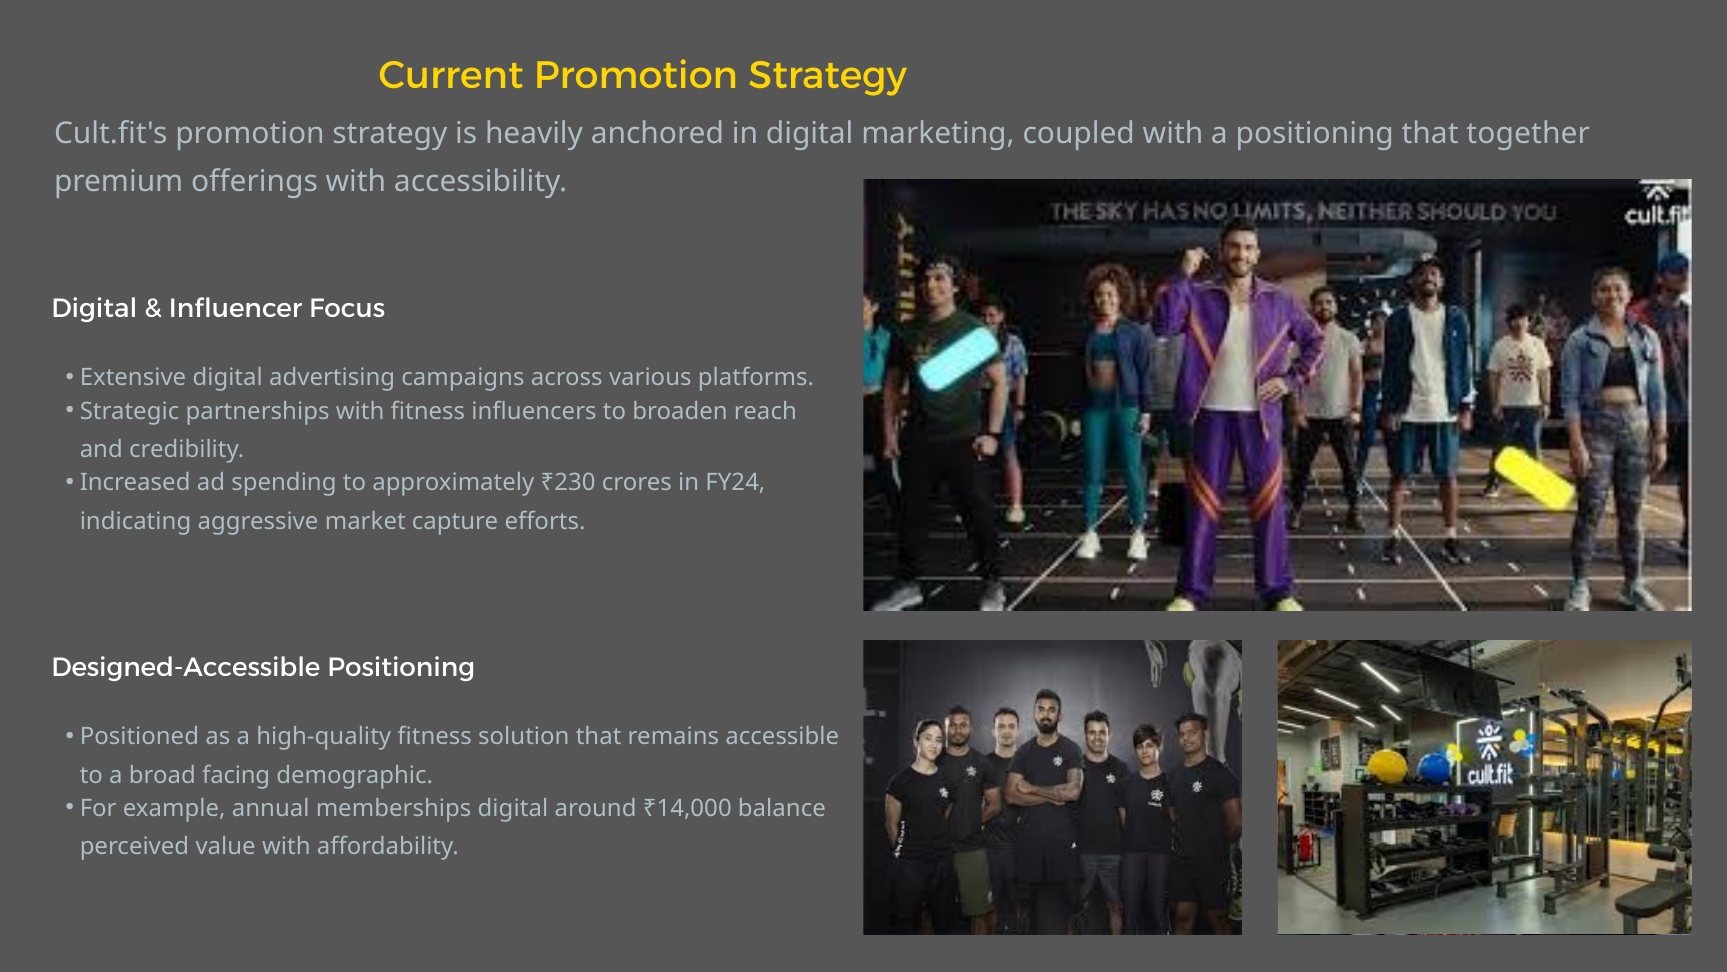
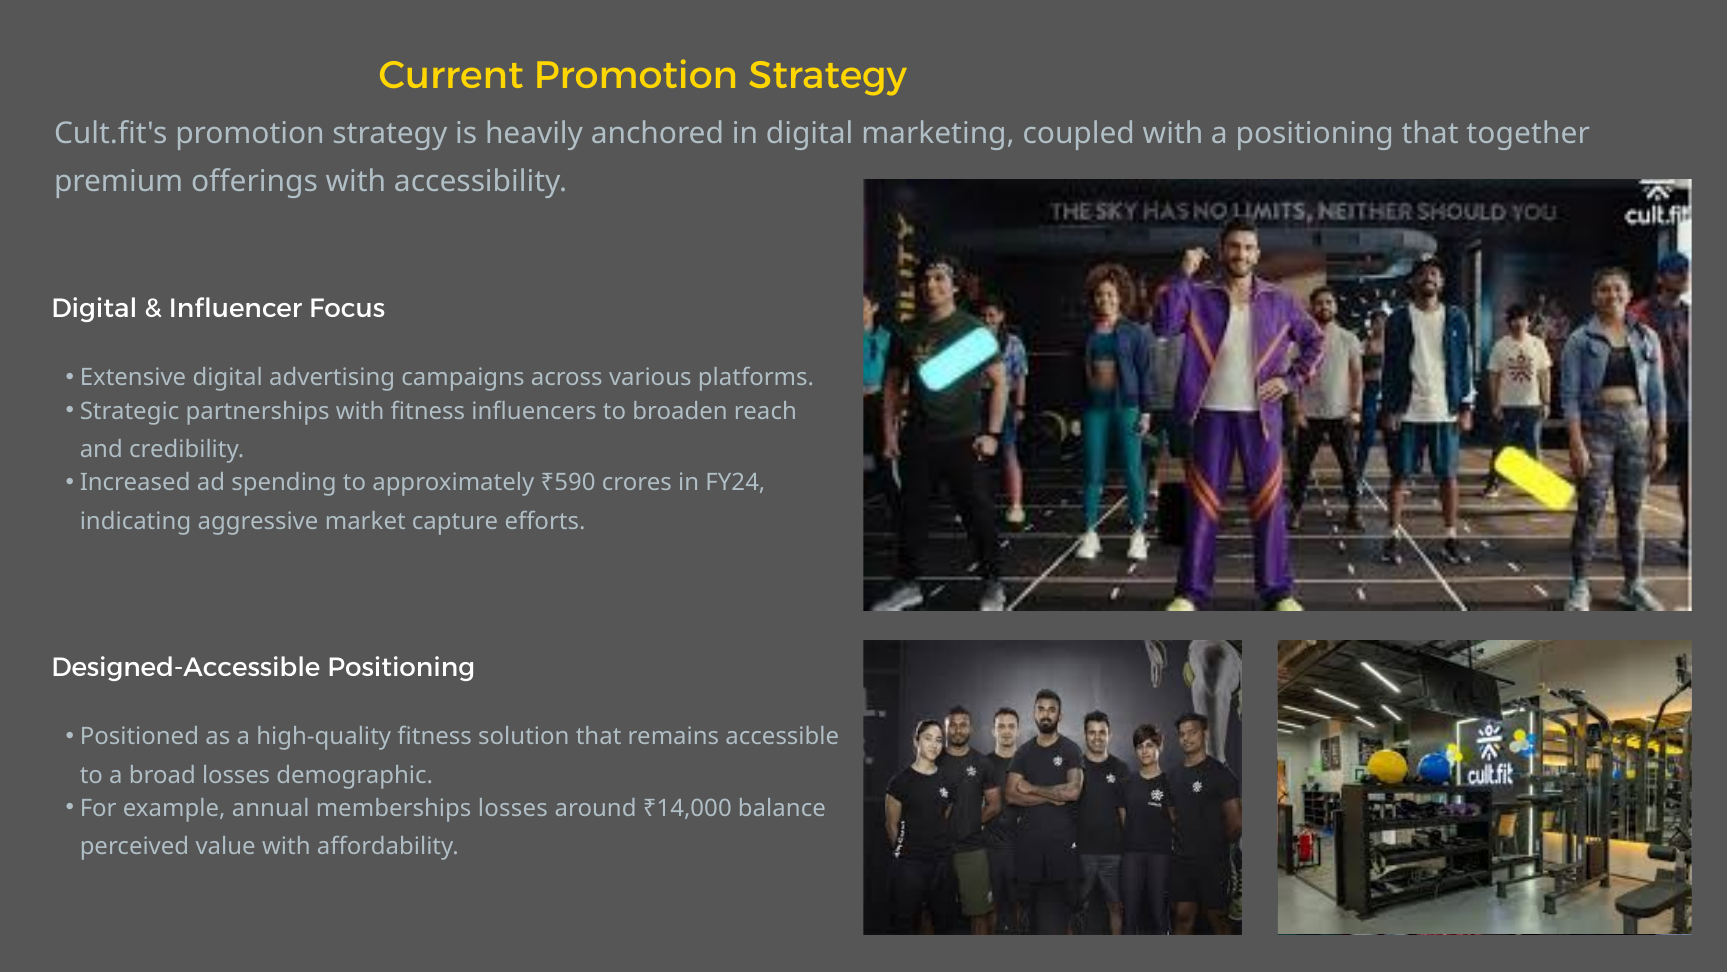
₹230: ₹230 -> ₹590 (568, 482)
broad facing: facing -> losses (236, 775)
memberships digital: digital -> losses (513, 808)
